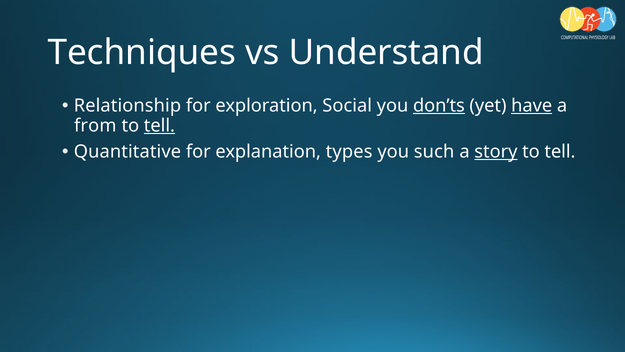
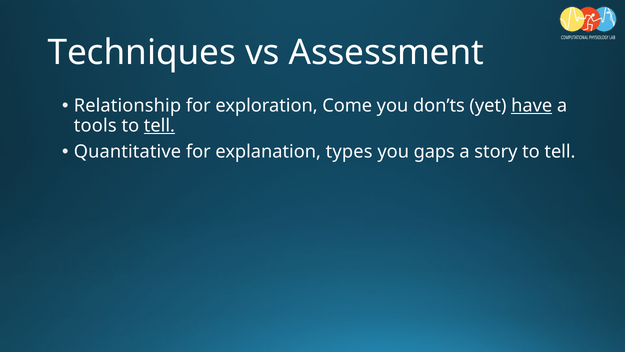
Understand: Understand -> Assessment (386, 52)
Social: Social -> Come (347, 106)
don’ts underline: present -> none (439, 106)
from: from -> tools (95, 125)
such: such -> gaps (434, 152)
story underline: present -> none (496, 152)
